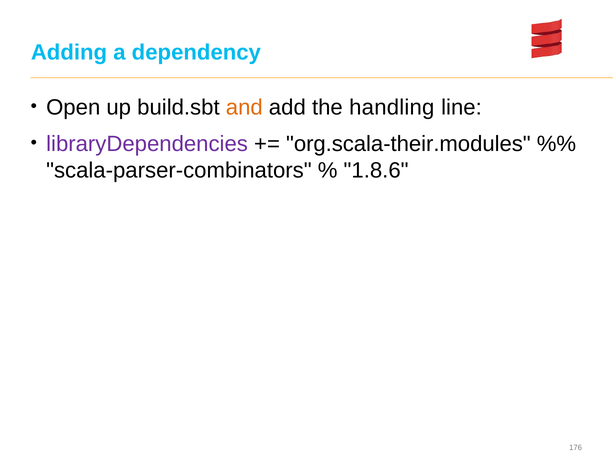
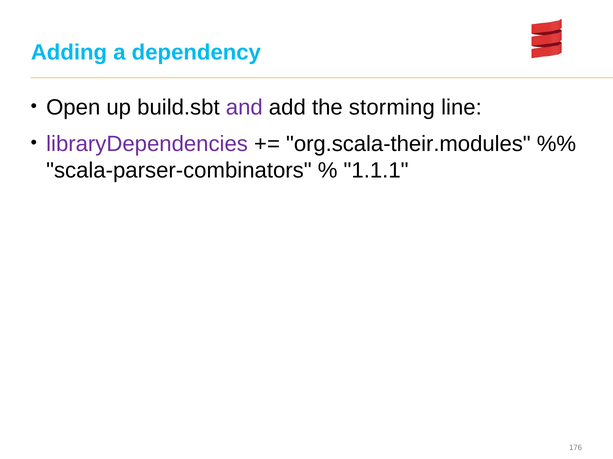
and colour: orange -> purple (244, 107)
handling: handling -> storming (392, 107)
1.8.6: 1.8.6 -> 1.1.1 (376, 171)
